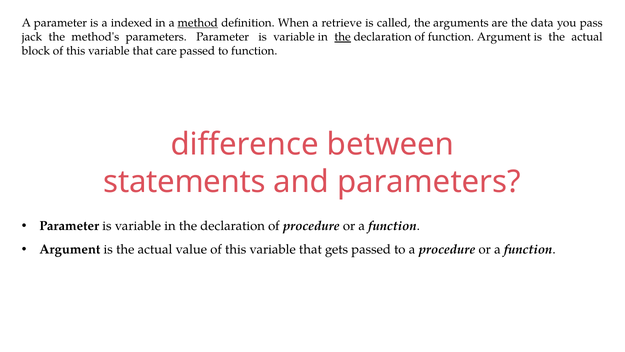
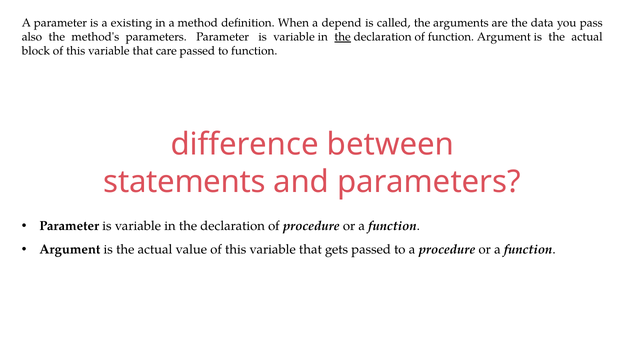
indexed: indexed -> existing (132, 23)
method underline: present -> none (198, 23)
retrieve: retrieve -> depend (342, 23)
jack: jack -> also (32, 37)
